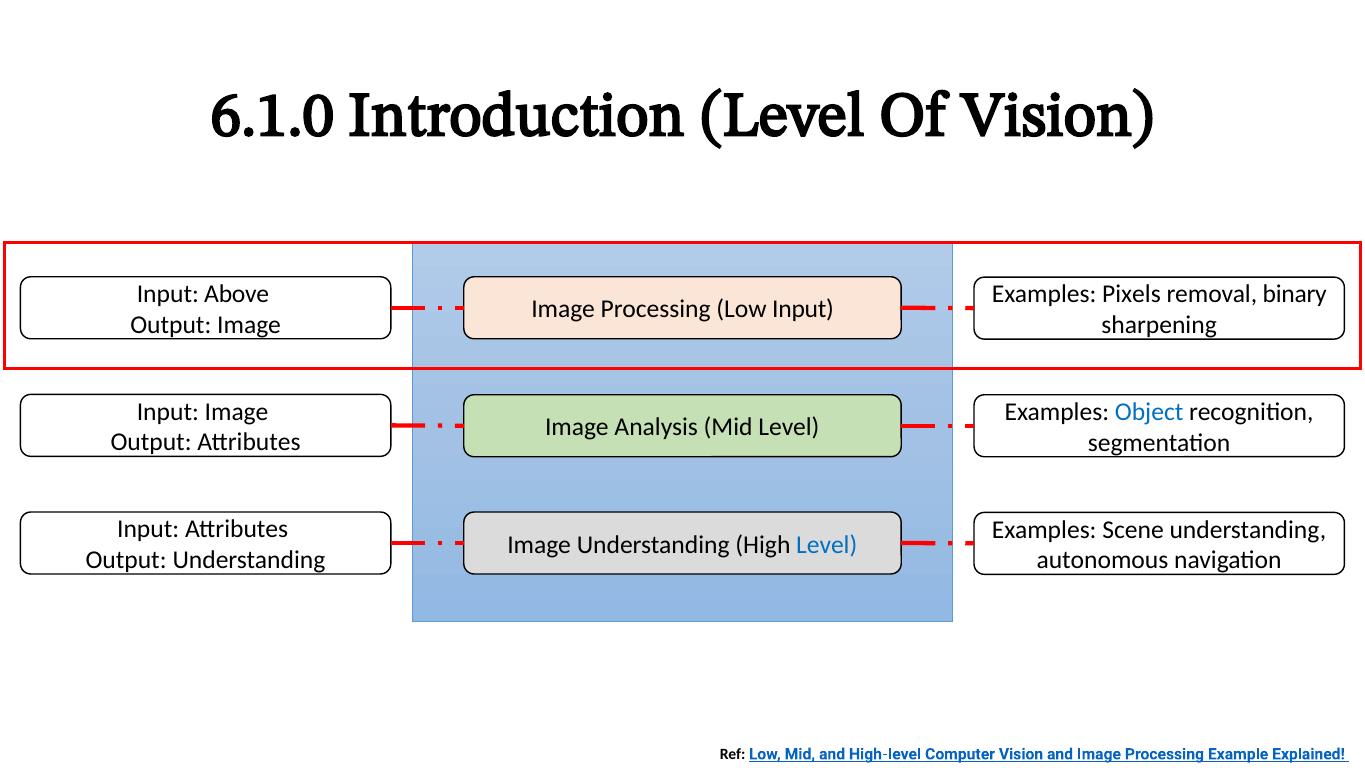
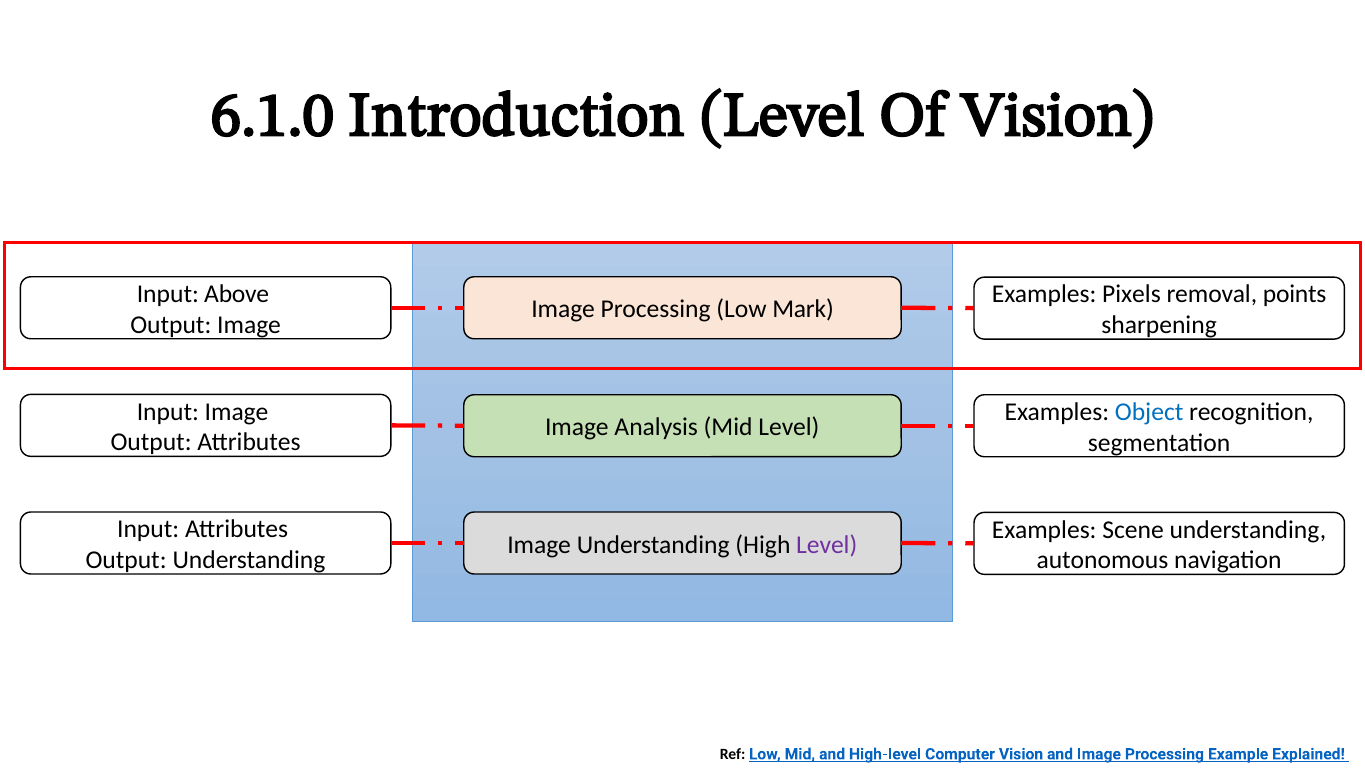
binary: binary -> points (1295, 294)
Low Input: Input -> Mark (803, 309)
Level colour: blue -> purple (827, 545)
